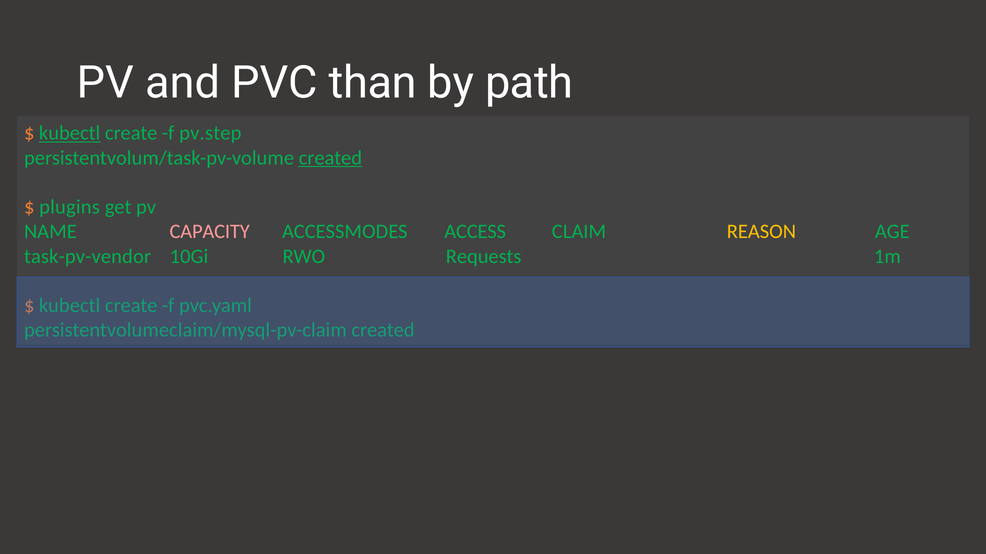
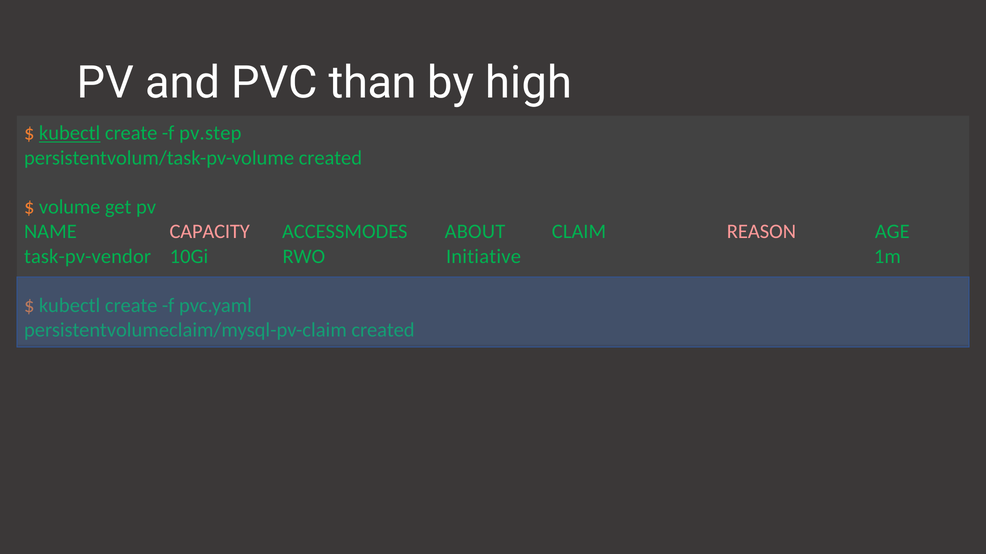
path: path -> high (529, 83)
created underline: present -> none (330, 158)
plugins: plugins -> volume (70, 207)
ACCESS: ACCESS -> ABOUT (475, 232)
REASON colour: yellow -> pink (761, 232)
Requests: Requests -> Initiative (483, 257)
